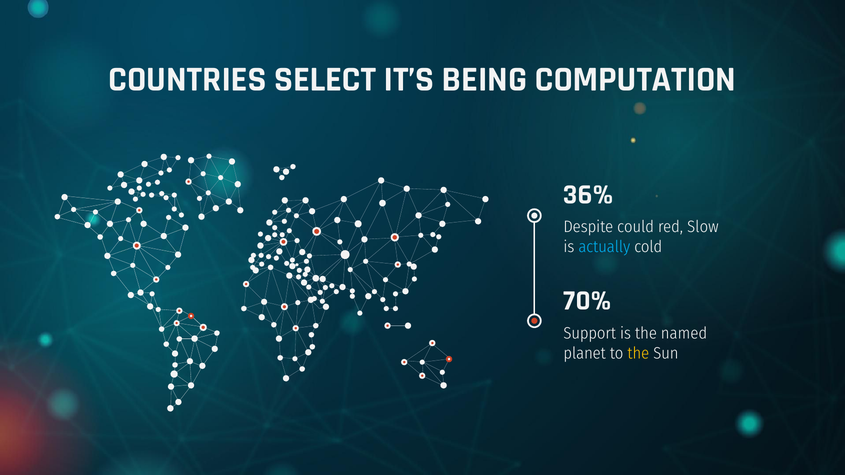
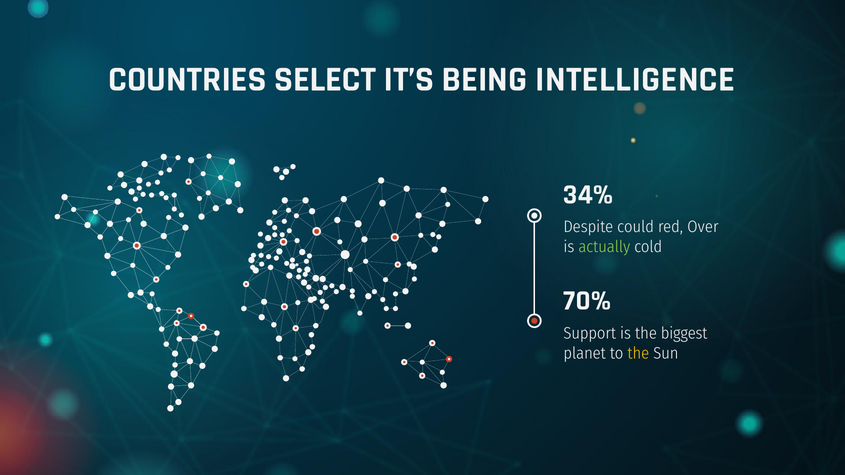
COMPUTATION: COMPUTATION -> INTELLIGENCE (635, 79)
36%: 36% -> 34% (589, 195)
Slow: Slow -> Over (703, 227)
actually colour: light blue -> light green (604, 247)
named: named -> biggest (684, 334)
